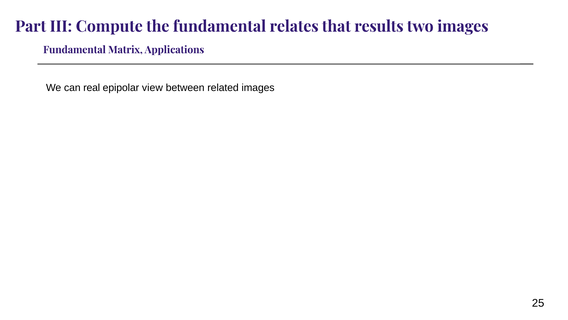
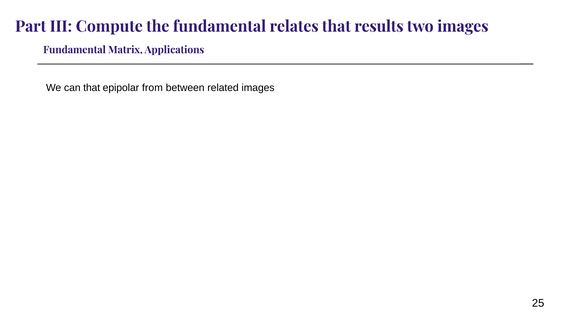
can real: real -> that (92, 87)
view: view -> from (152, 87)
